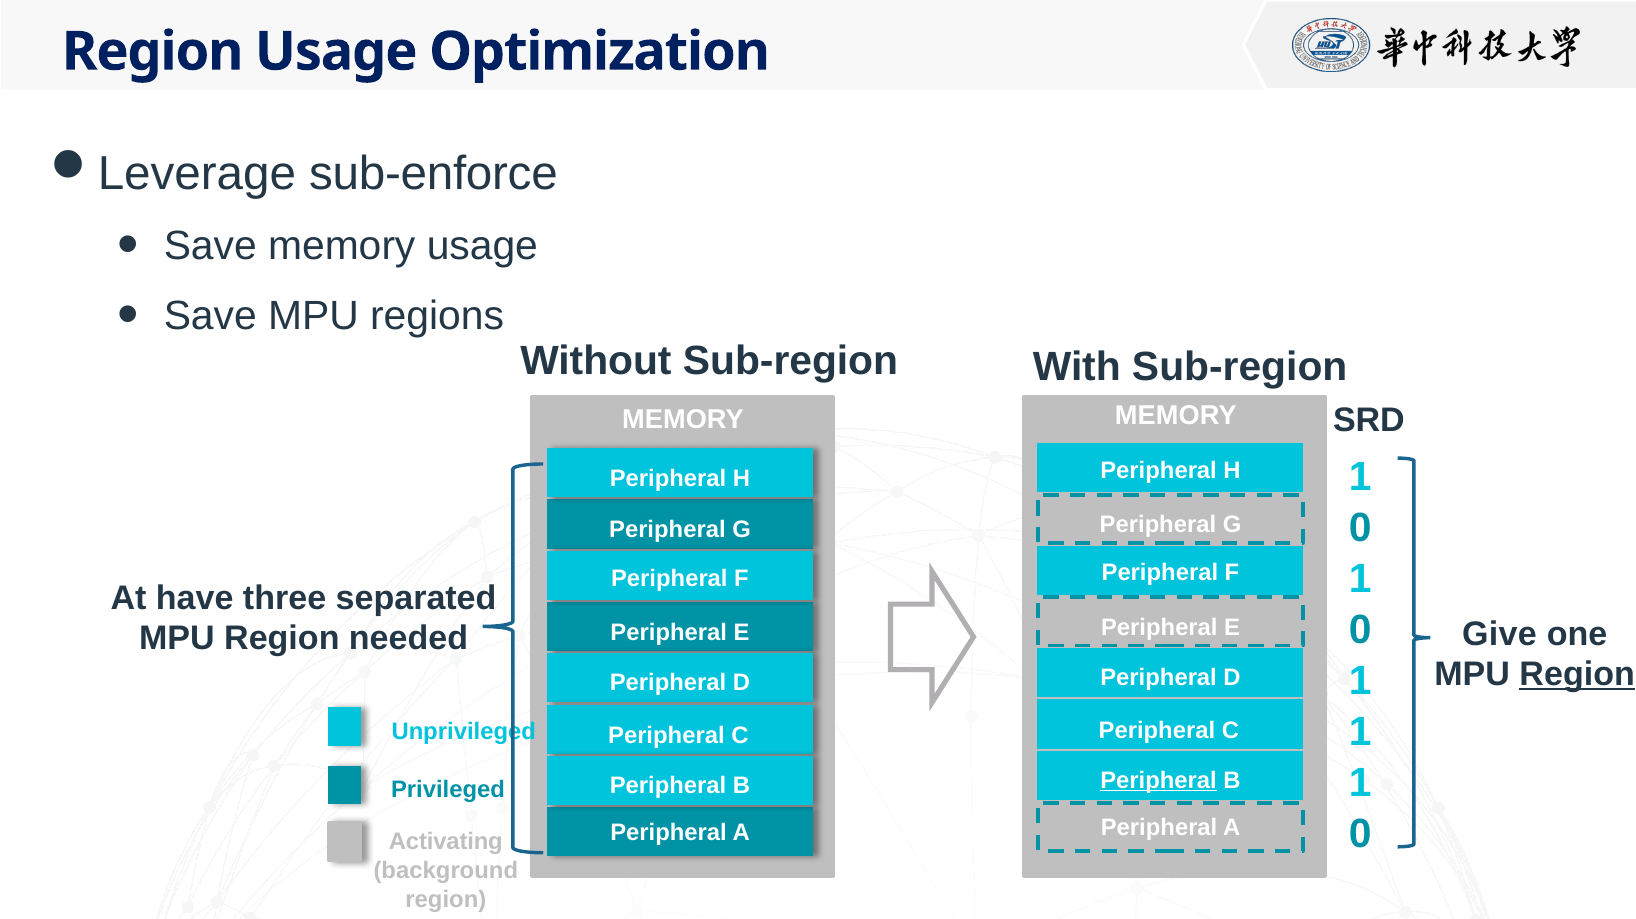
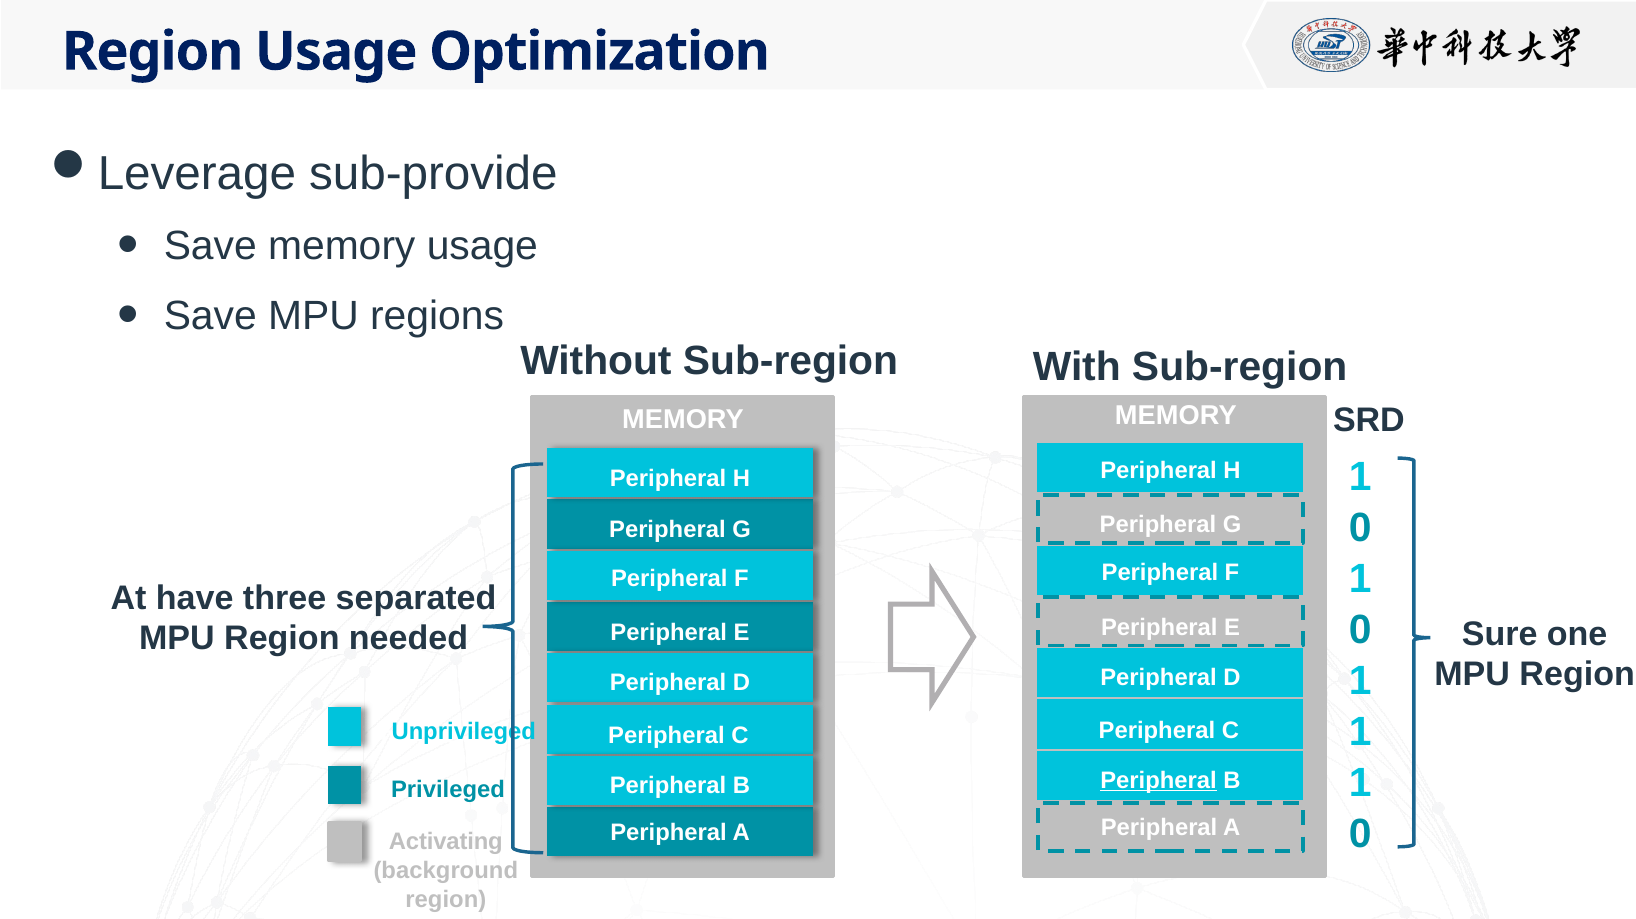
sub-enforce: sub-enforce -> sub-provide (433, 173)
Give: Give -> Sure (1500, 634)
Region underline: present -> none (1577, 675)
